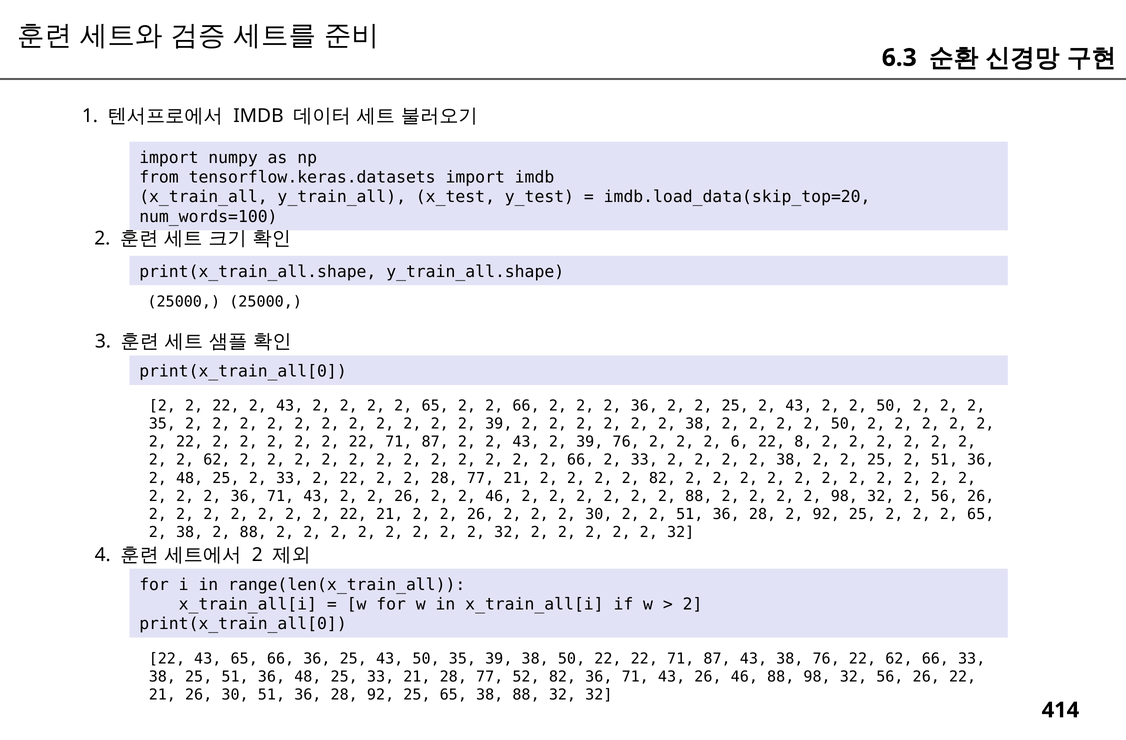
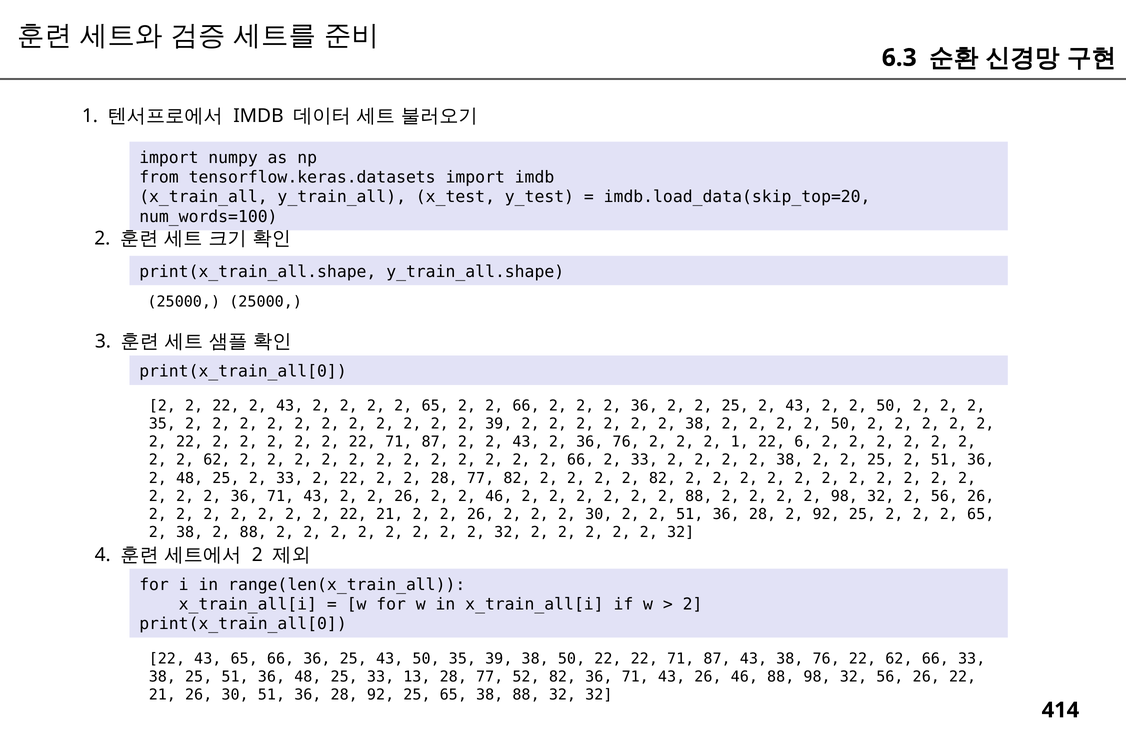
43 2 39: 39 -> 36 (590, 442)
2 6: 6 -> 1 (740, 442)
8: 8 -> 6 (803, 442)
77 21: 21 -> 82 (517, 478)
33 21: 21 -> 13 (417, 676)
